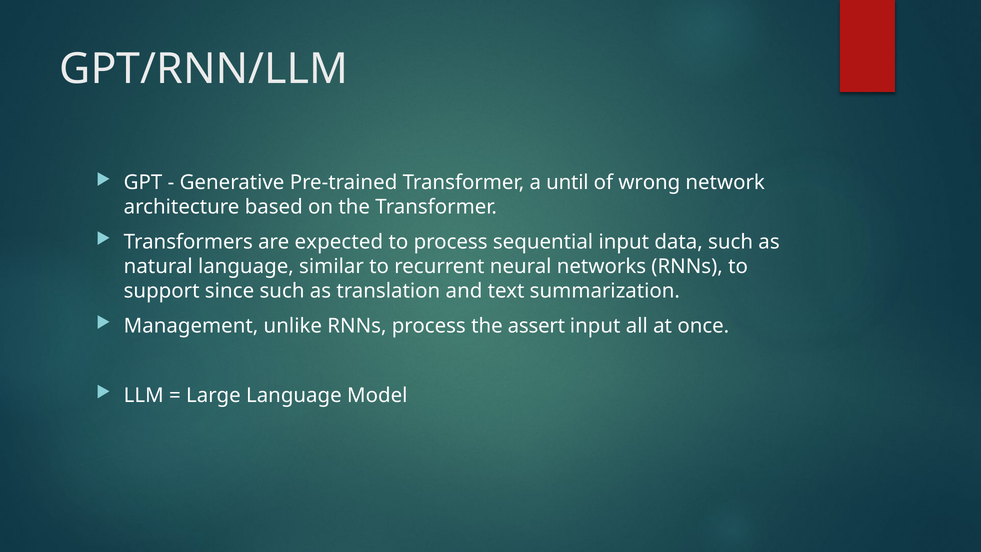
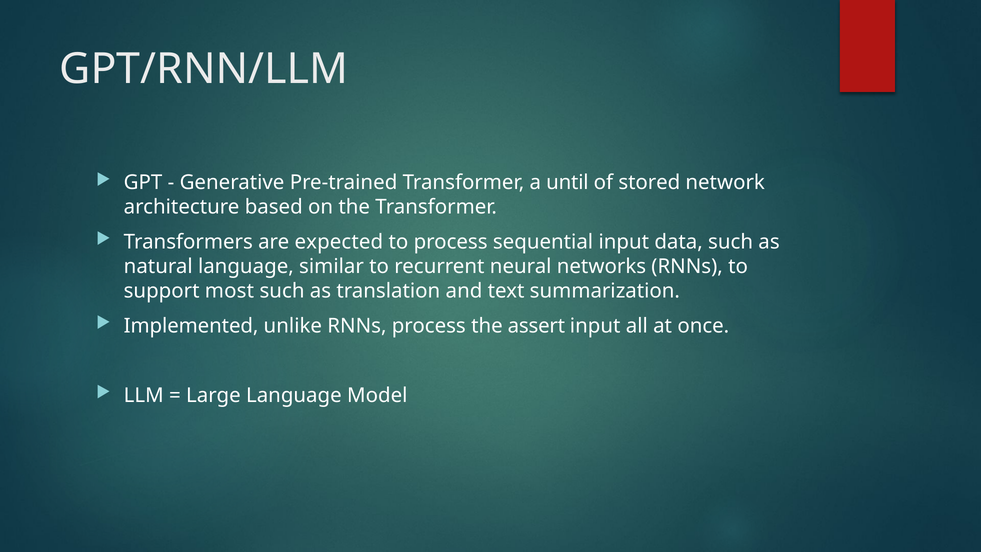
wrong: wrong -> stored (649, 183)
since: since -> most (229, 291)
Management: Management -> Implemented (191, 326)
